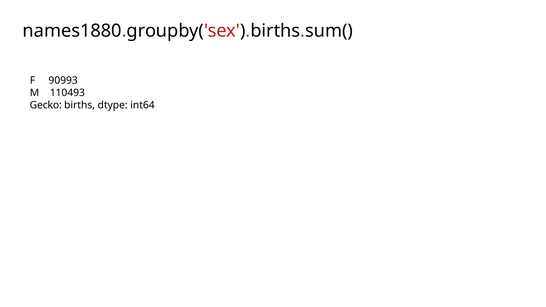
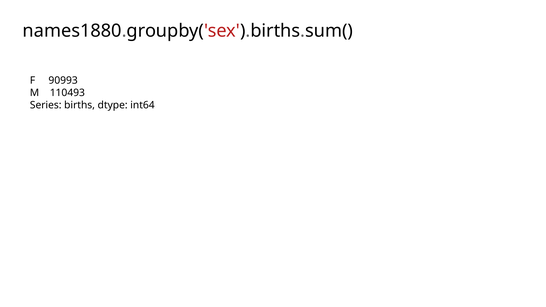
Gecko: Gecko -> Series (46, 105)
